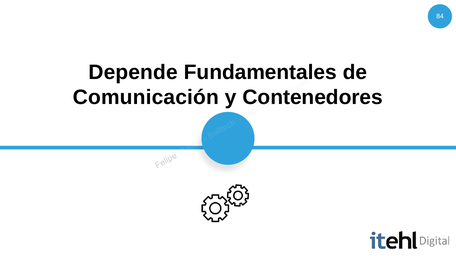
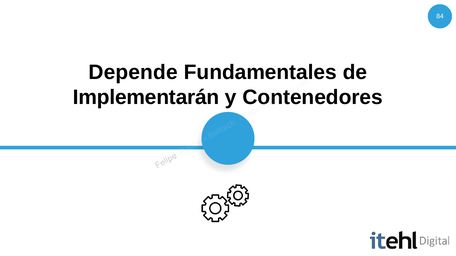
Comunicación: Comunicación -> Implementarán (146, 97)
